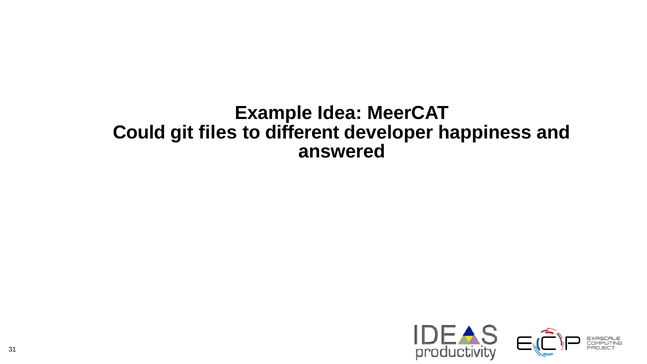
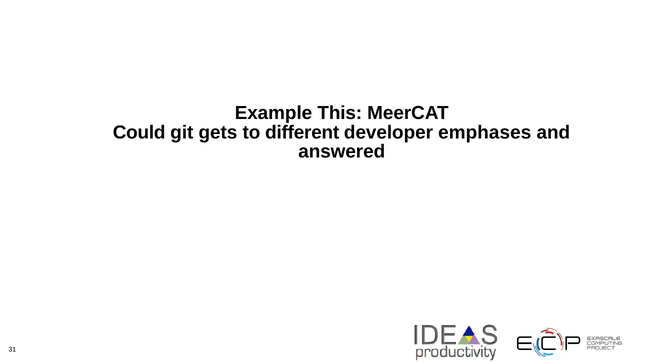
Idea: Idea -> This (340, 113)
files: files -> gets (218, 132)
happiness: happiness -> emphases (485, 132)
